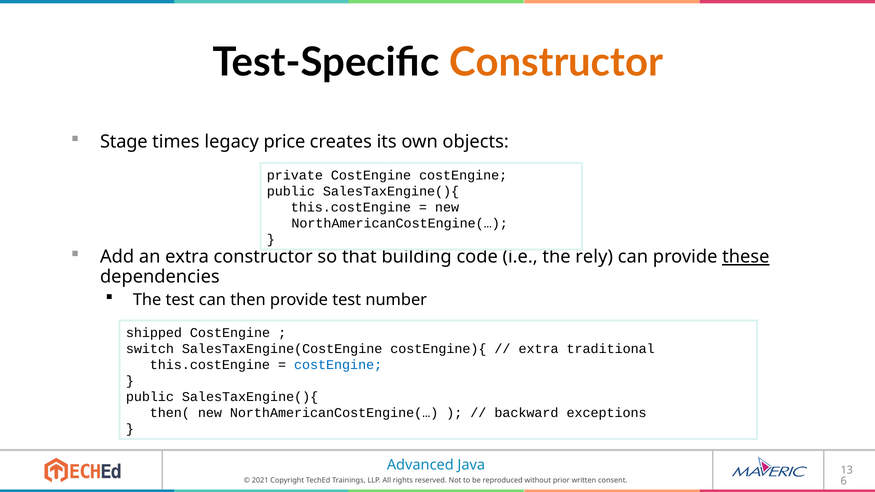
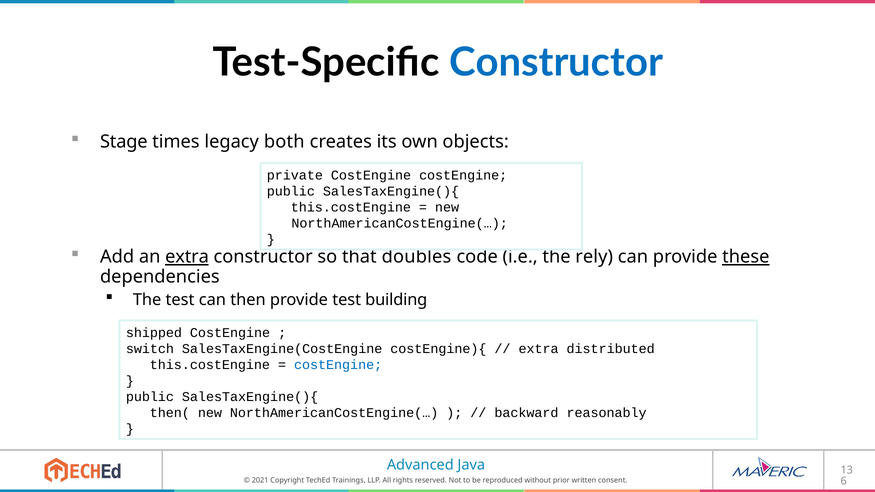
Constructor colour: orange -> blue (556, 63)
price: price -> both (284, 142)
extra underline: none -> present (187, 257)
building: building -> doubles (417, 257)
number: number -> building (396, 300)
traditional: traditional -> distributed (611, 349)
exceptions: exceptions -> reasonably (607, 413)
